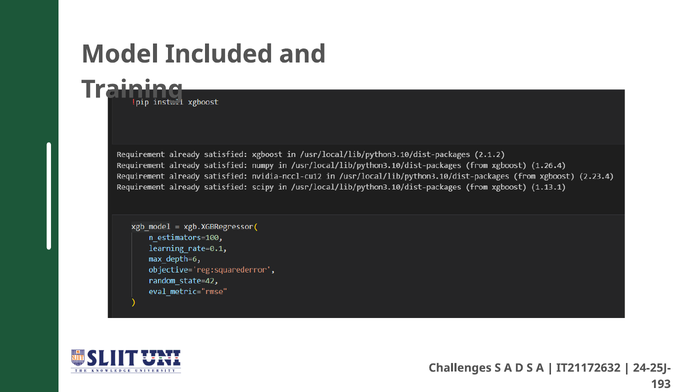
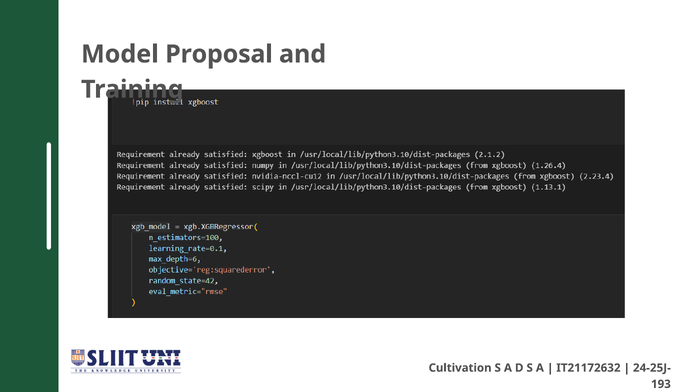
Included: Included -> Proposal (219, 54)
Challenges: Challenges -> Cultivation (460, 367)
